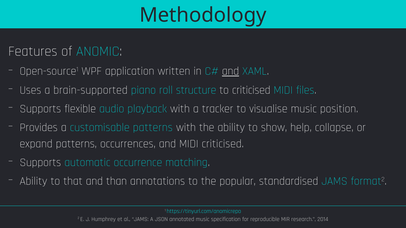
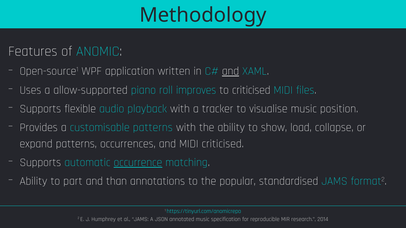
brain-supported: brain-supported -> allow-supported (91, 90)
structure: structure -> improves (196, 90)
help: help -> load (301, 128)
occurrence underline: none -> present (138, 163)
that: that -> part (73, 181)
